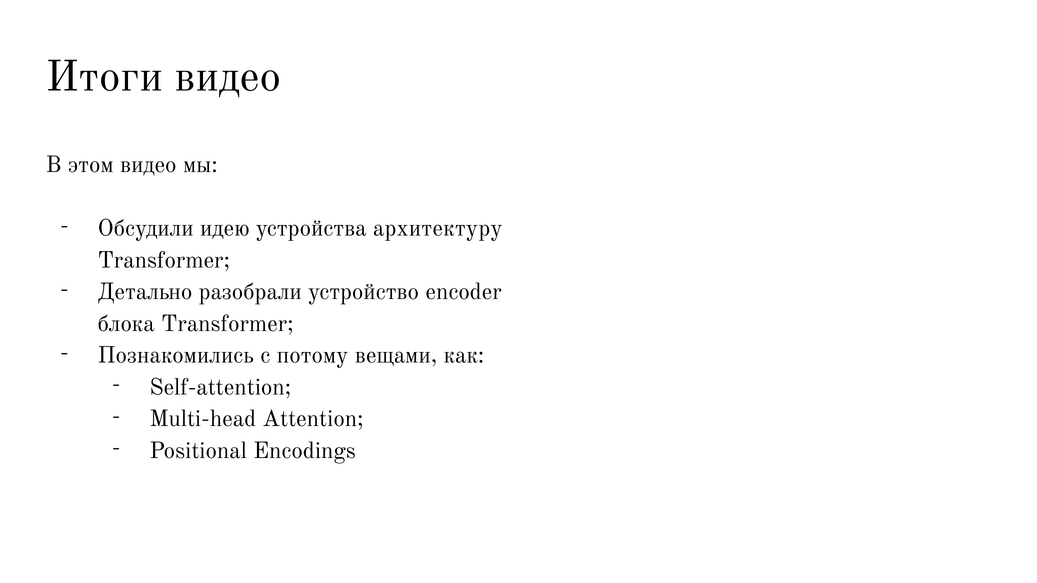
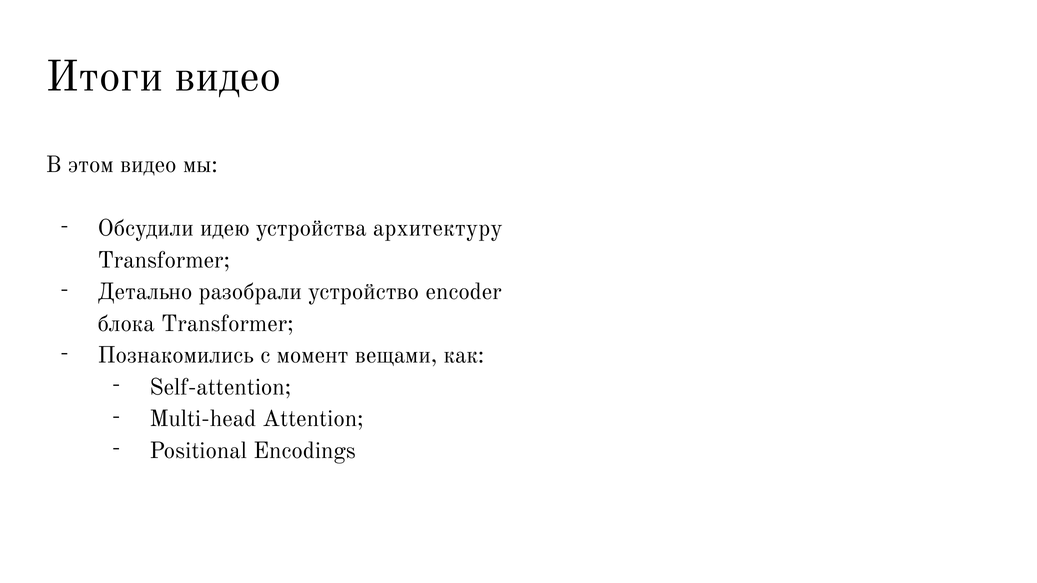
потому: потому -> момент (313, 355)
